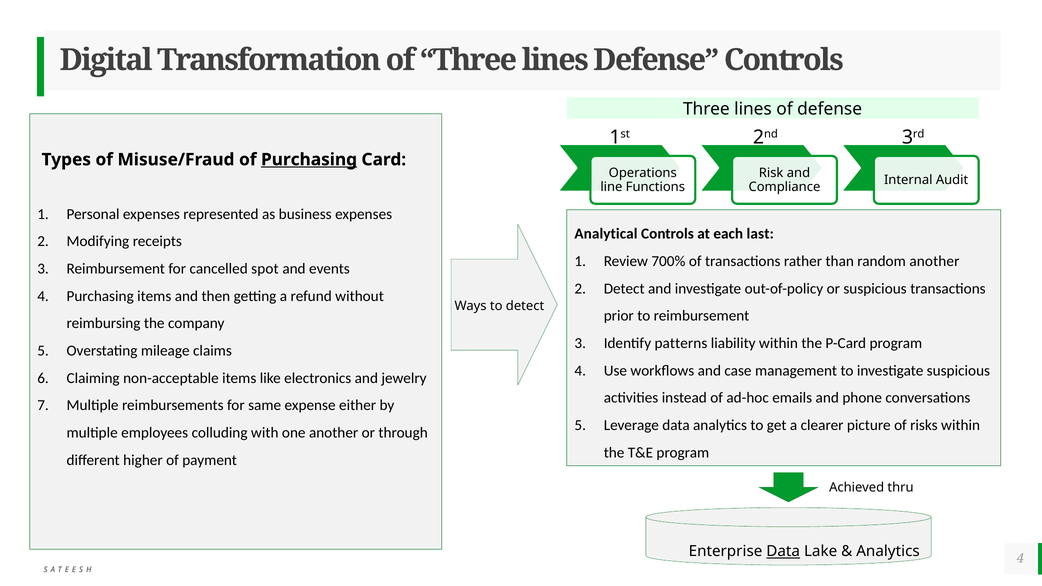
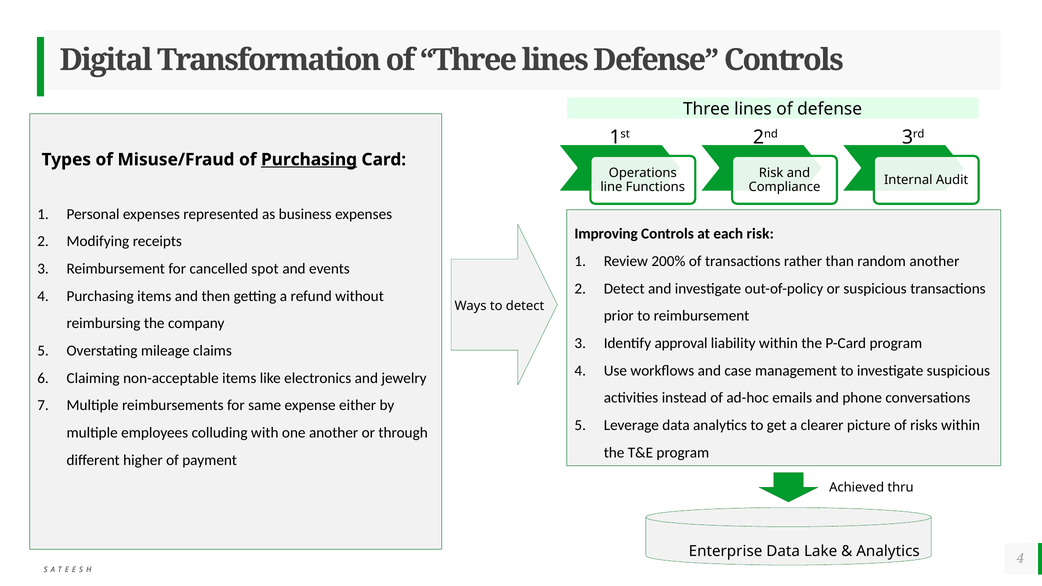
Analytical: Analytical -> Improving (606, 234)
each last: last -> risk (760, 234)
700%: 700% -> 200% (668, 261)
patterns: patterns -> approval (681, 343)
Data underline: present -> none (783, 551)
